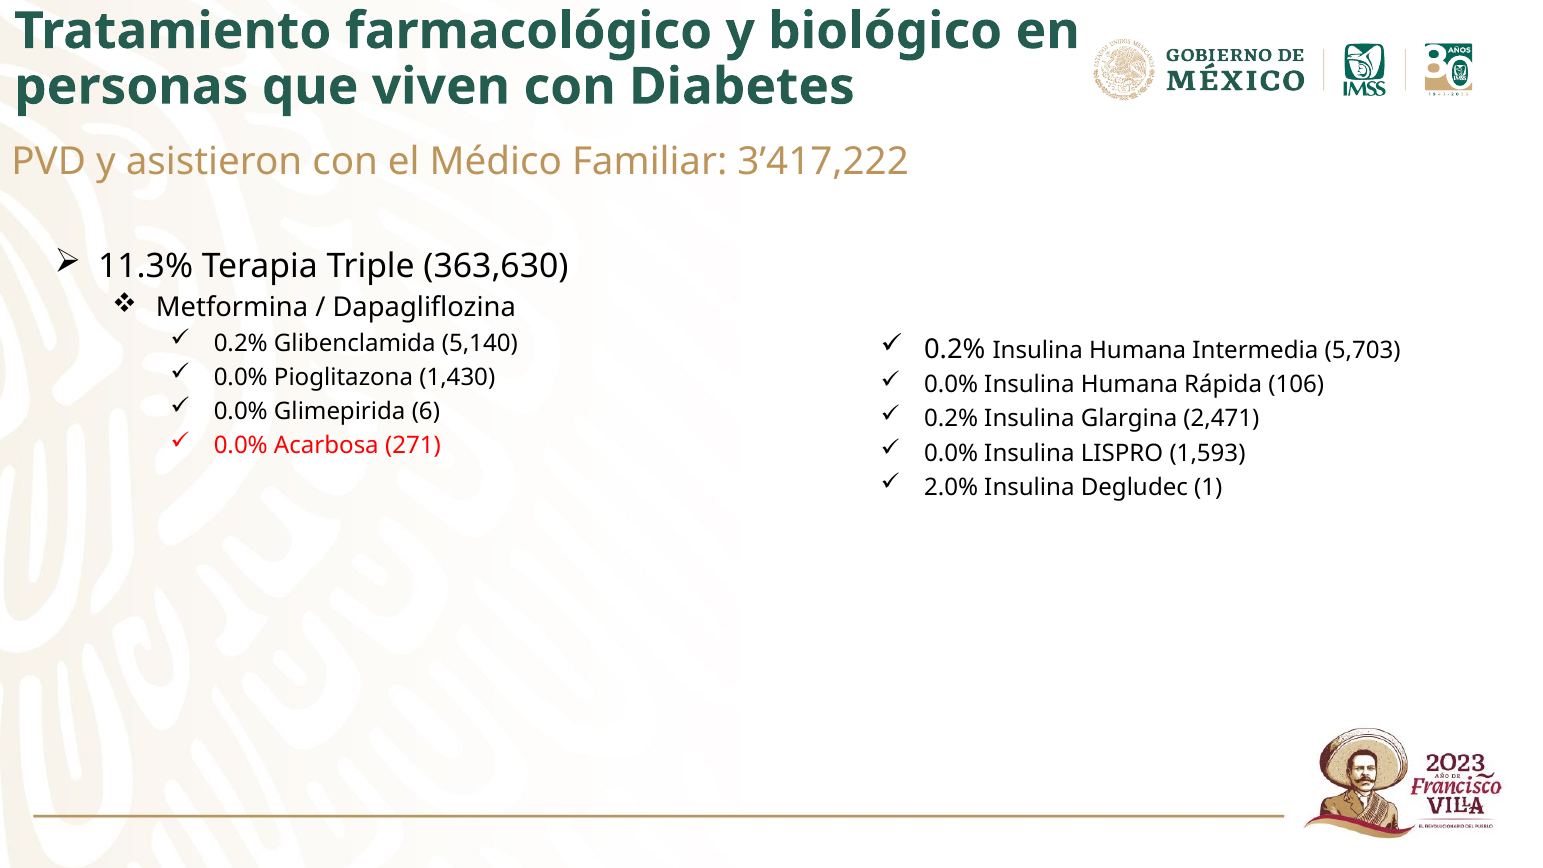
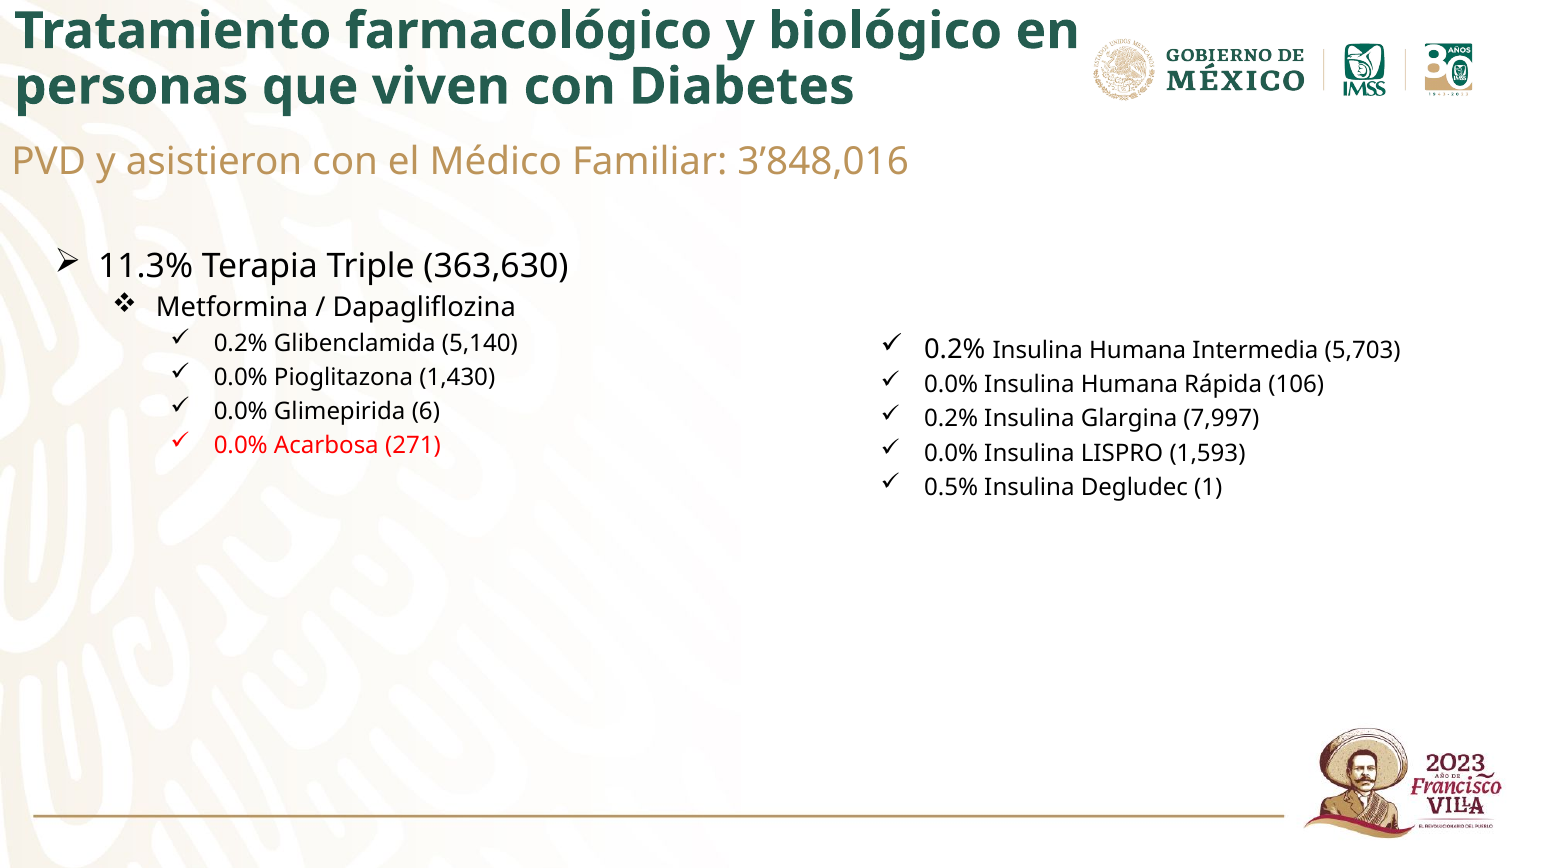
3’417,222: 3’417,222 -> 3’848,016 (823, 162)
2,471: 2,471 -> 7,997 (1221, 419)
2.0%: 2.0% -> 0.5% (951, 487)
